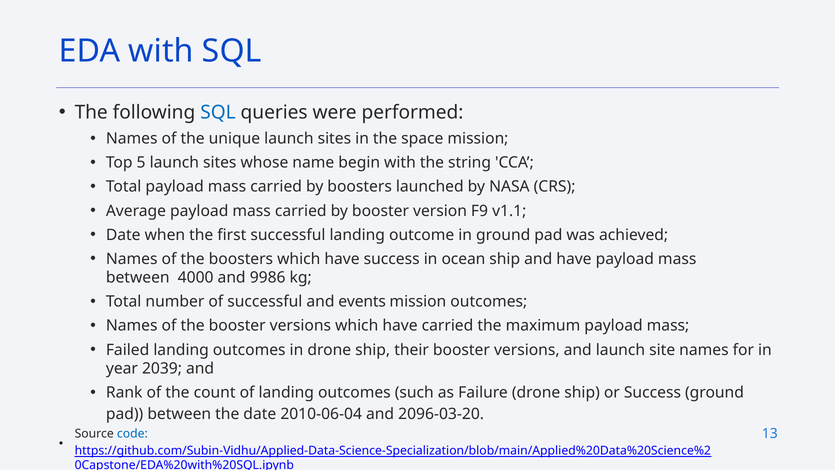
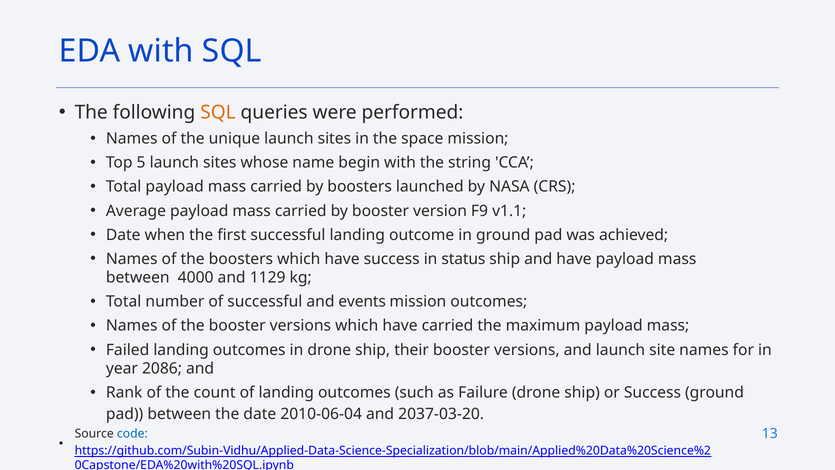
SQL colour: blue -> orange (218, 112)
ocean: ocean -> status (463, 259)
9986: 9986 -> 1129 (268, 278)
2039: 2039 -> 2086 (162, 368)
2096-03-20: 2096-03-20 -> 2037-03-20 (441, 414)
